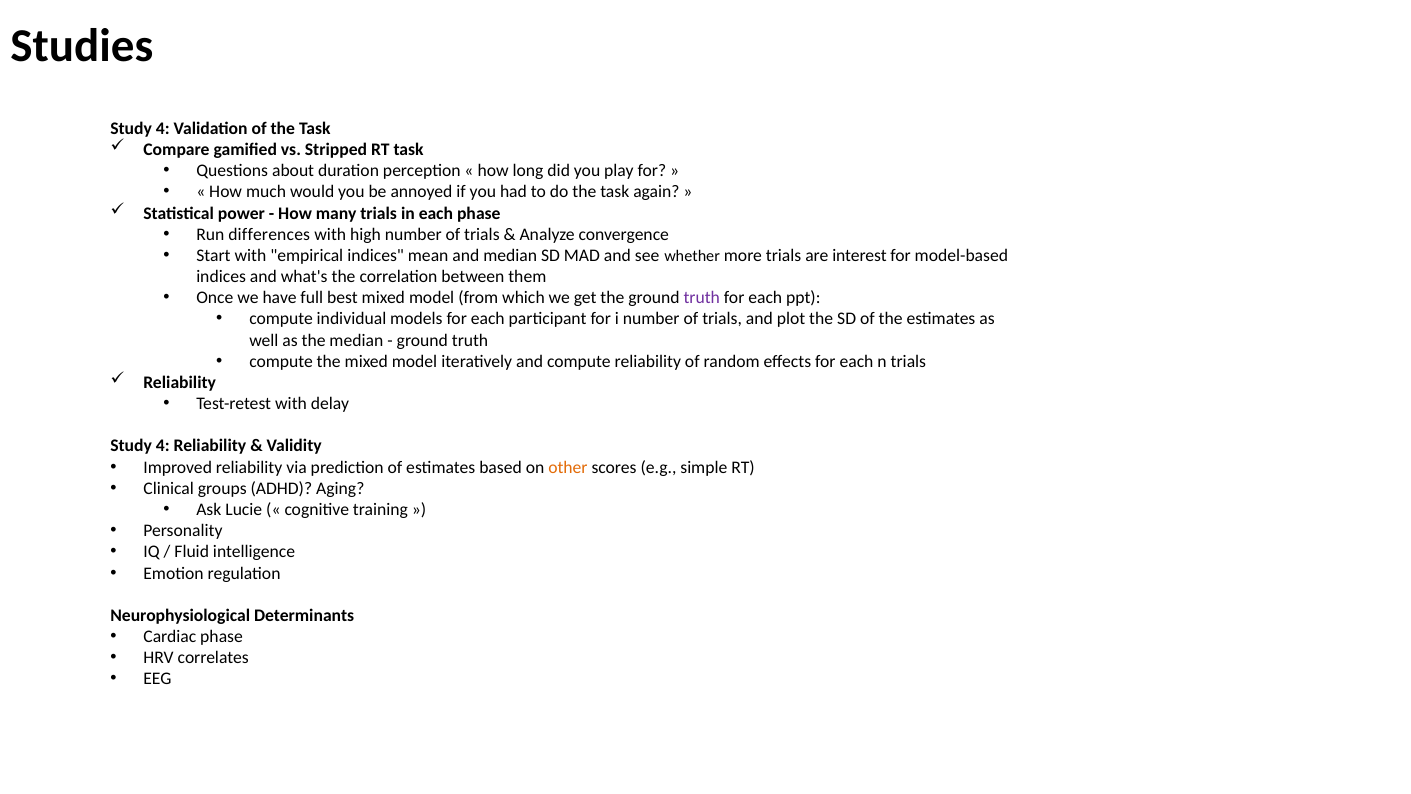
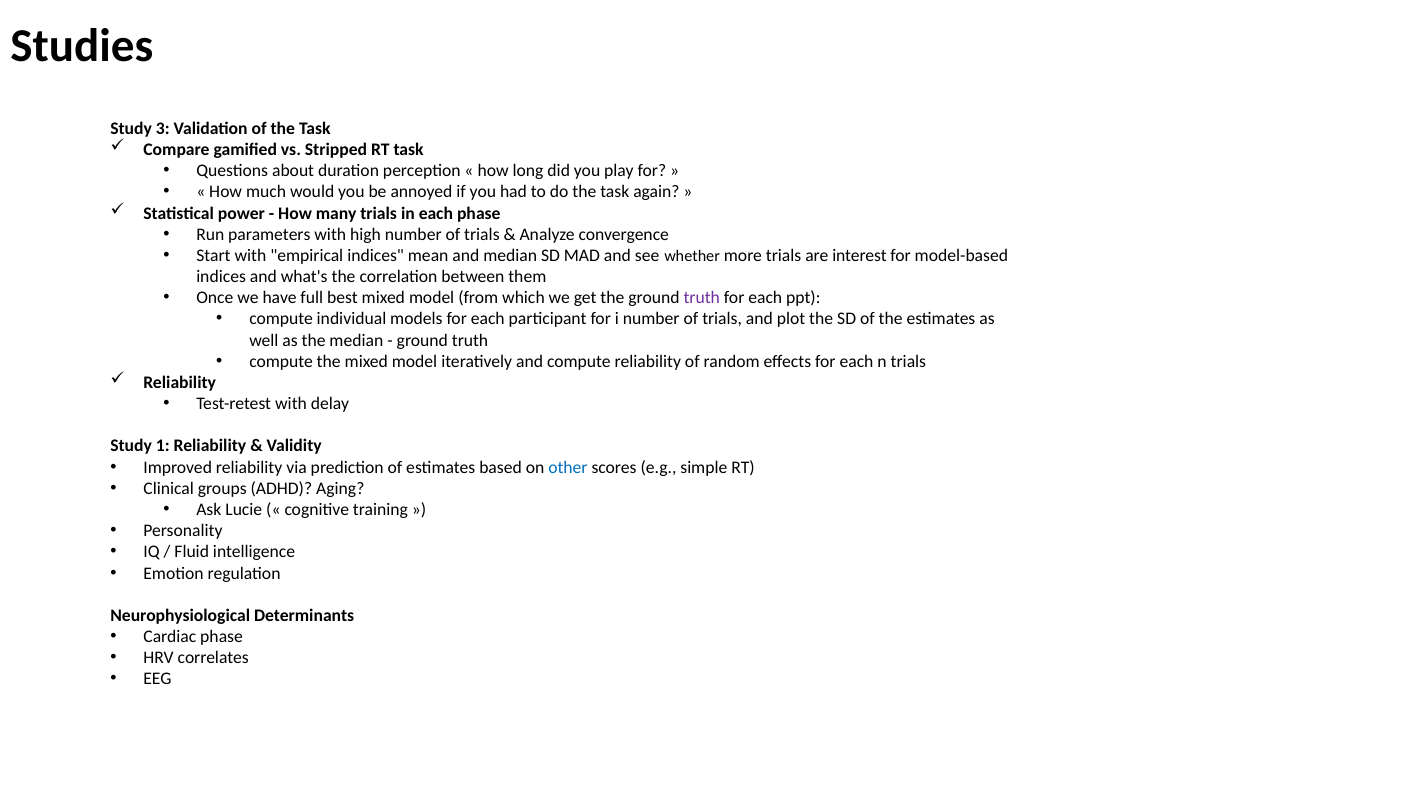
4: 4 -> 3 (163, 129)
differences: differences -> parameters (269, 234)
4: 4 -> 1 (163, 446)
other colour: orange -> blue (568, 467)
